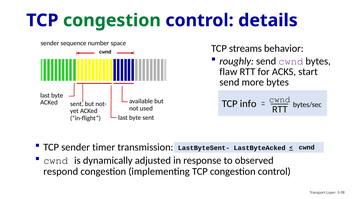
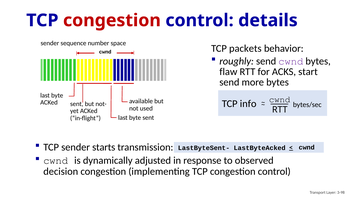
congestion colour: green -> red (112, 20)
streams: streams -> packets (245, 49)
timer: timer -> starts (104, 147)
respond: respond -> decision (61, 172)
